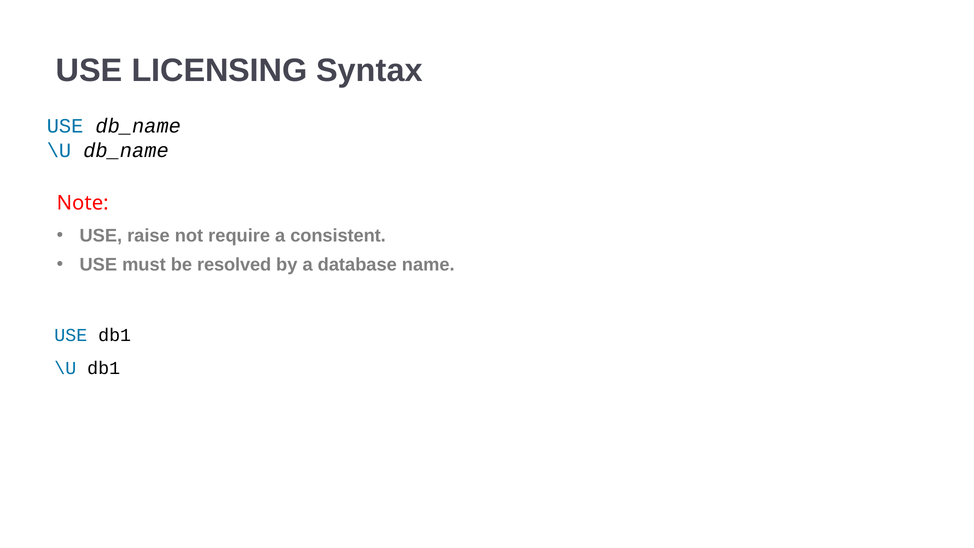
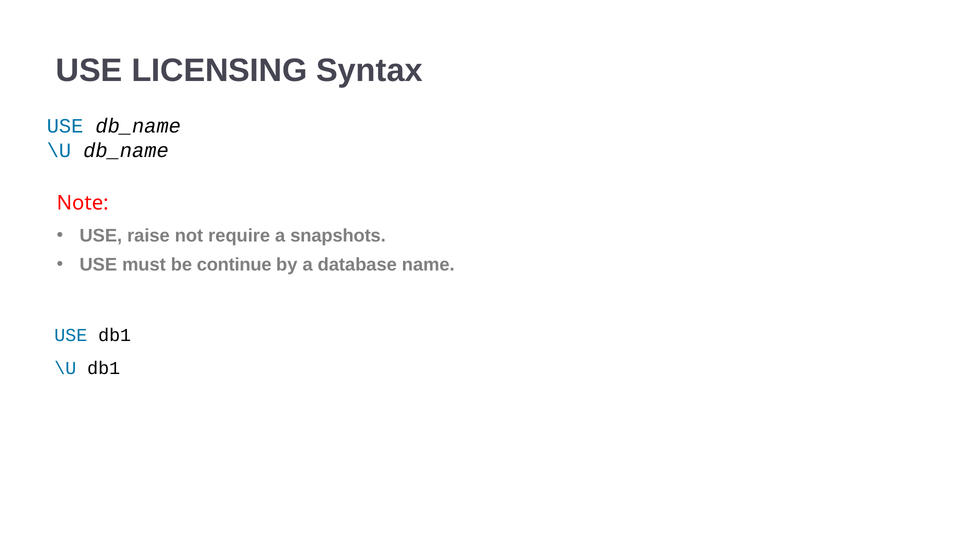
consistent: consistent -> snapshots (338, 235)
resolved: resolved -> continue (234, 265)
